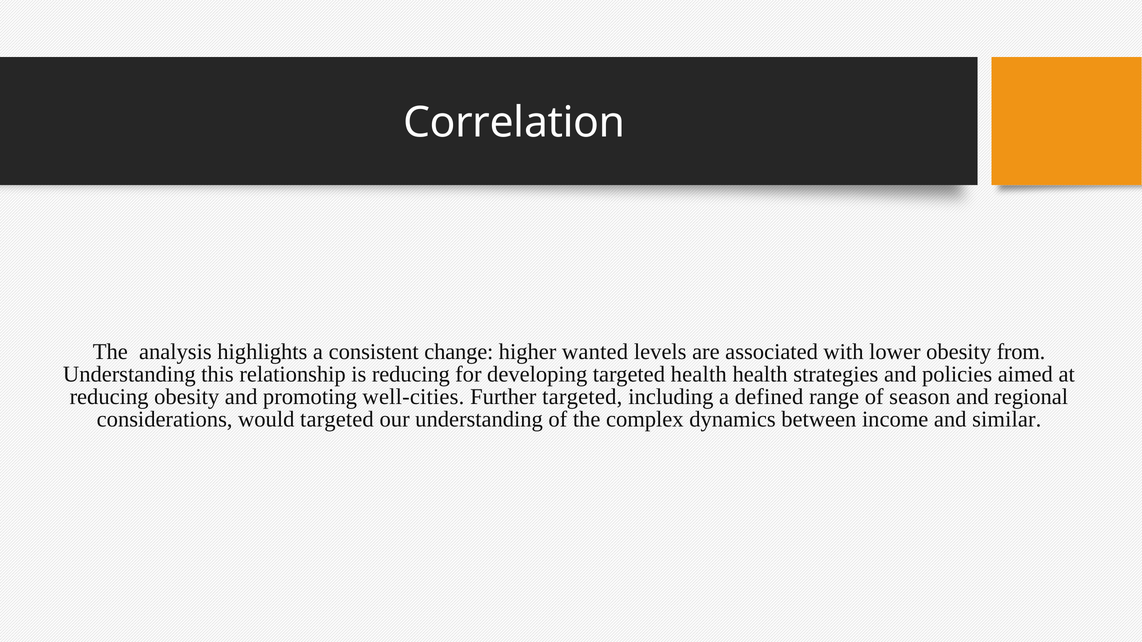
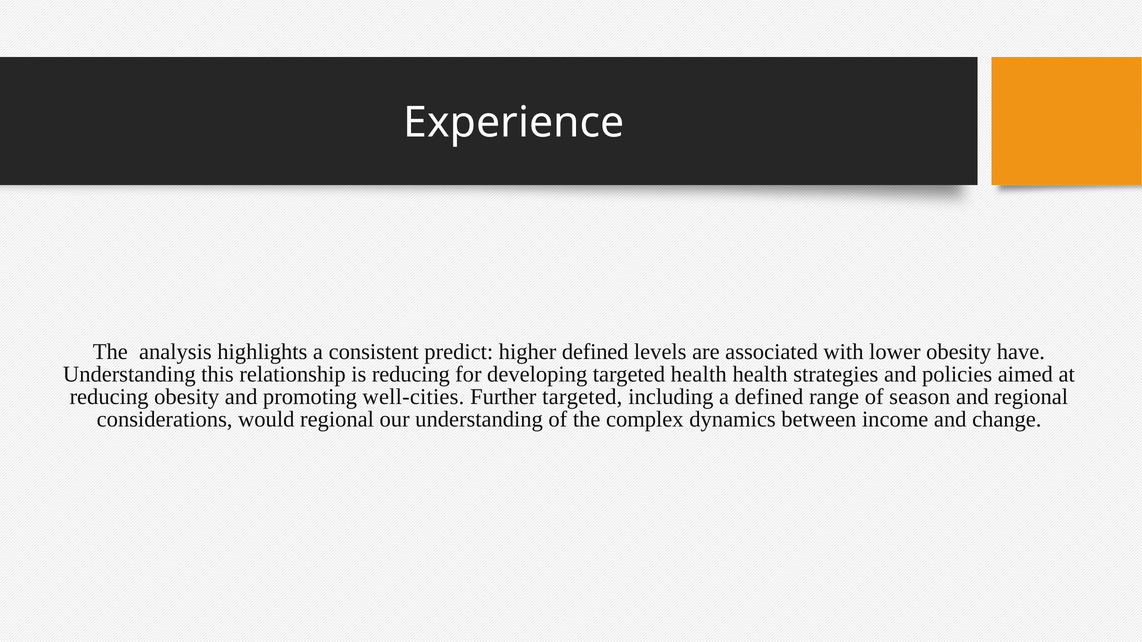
Correlation: Correlation -> Experience (514, 123)
change: change -> predict (459, 352)
higher wanted: wanted -> defined (595, 352)
from: from -> have (1021, 352)
would targeted: targeted -> regional (337, 420)
similar: similar -> change (1007, 420)
